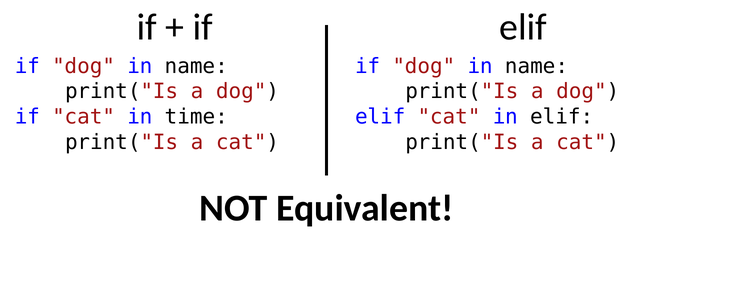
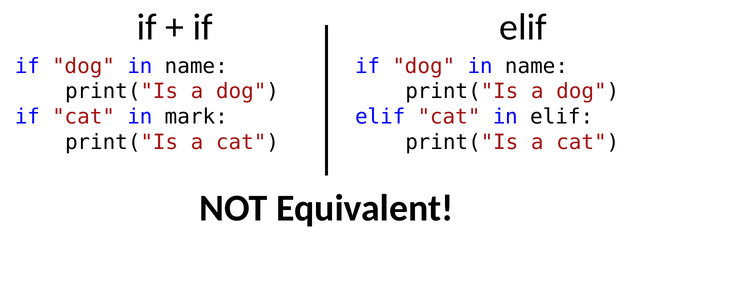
time: time -> mark (196, 117)
